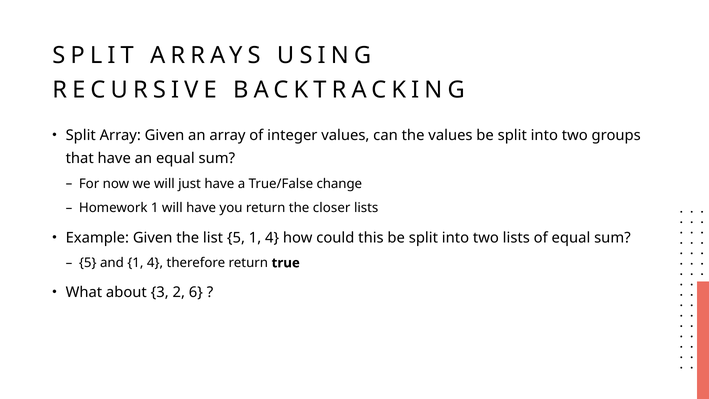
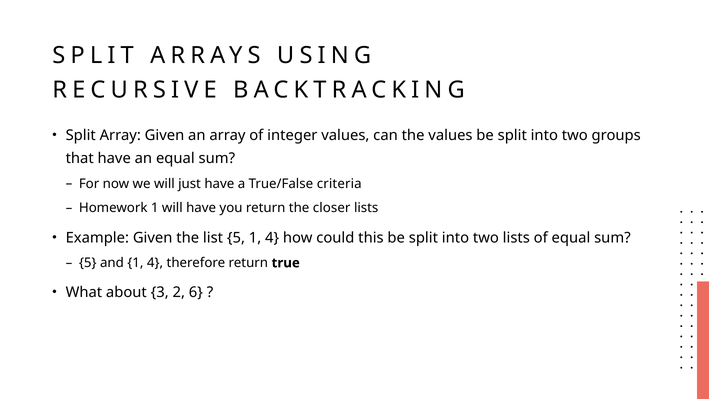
change: change -> criteria (339, 184)
